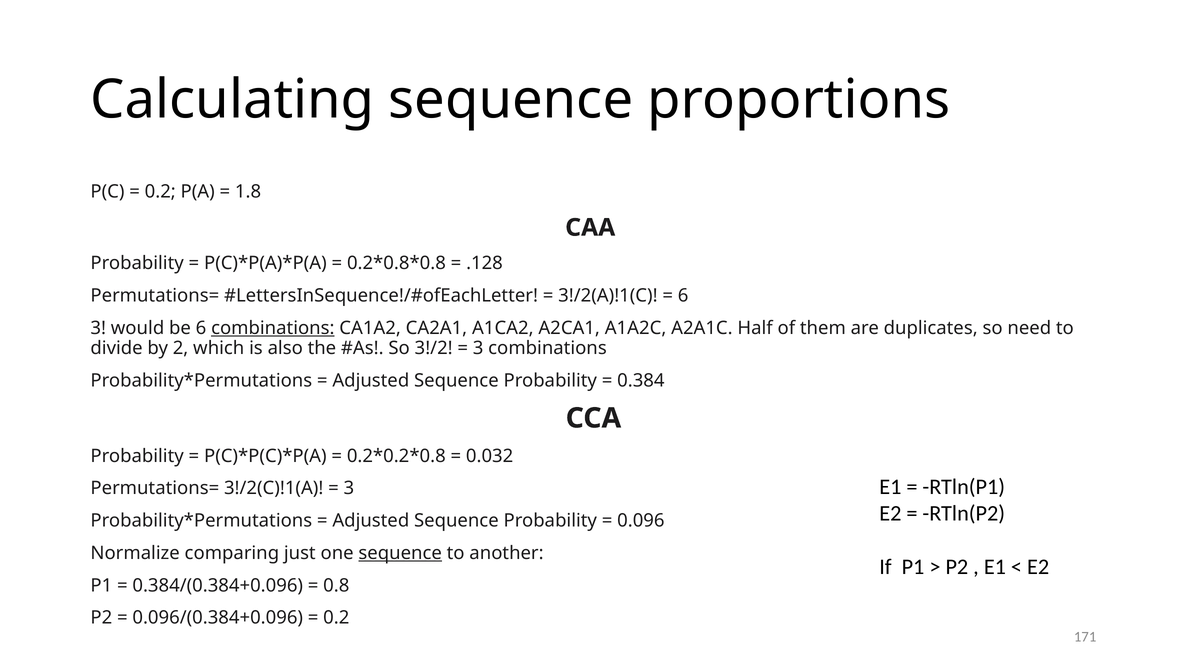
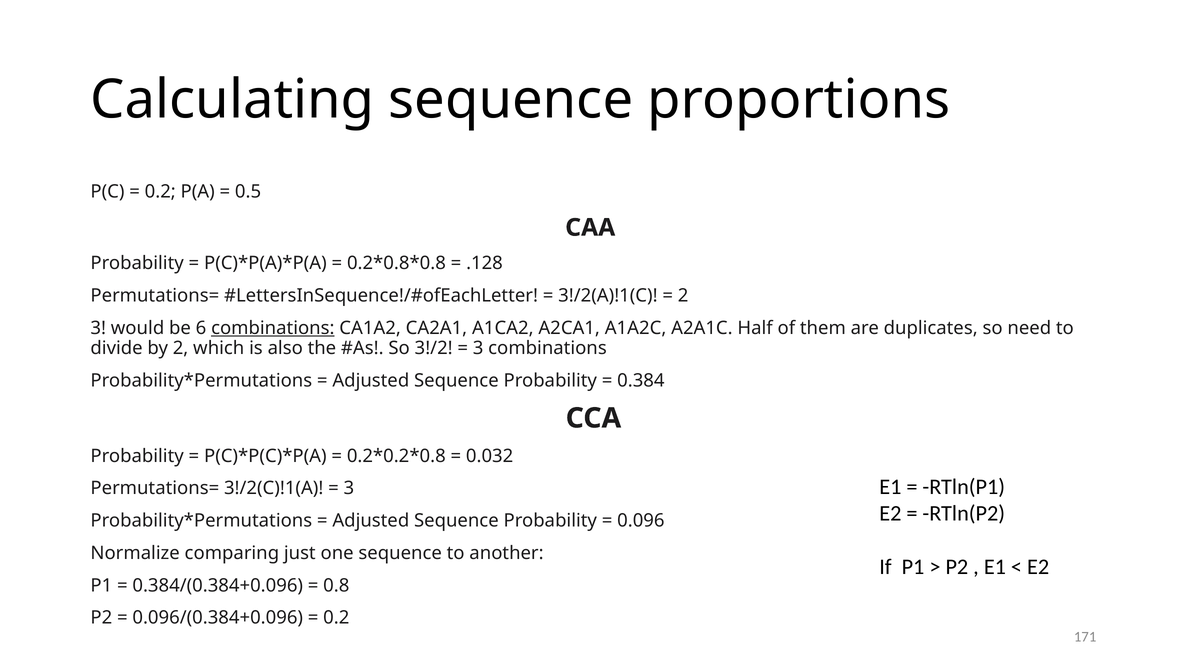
1.8: 1.8 -> 0.5 (248, 192)
6: 6 -> 2 (683, 296)
sequence underline: present -> none (400, 554)
